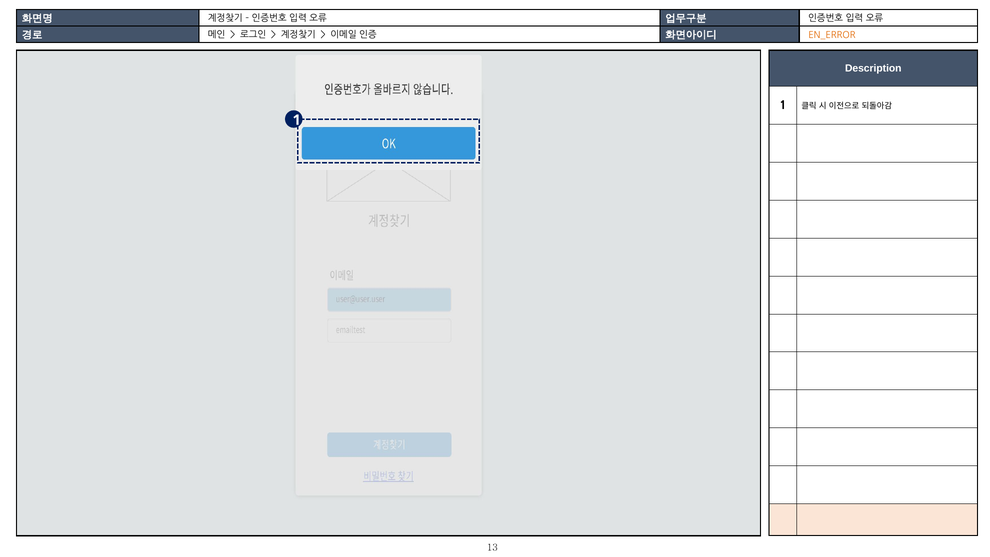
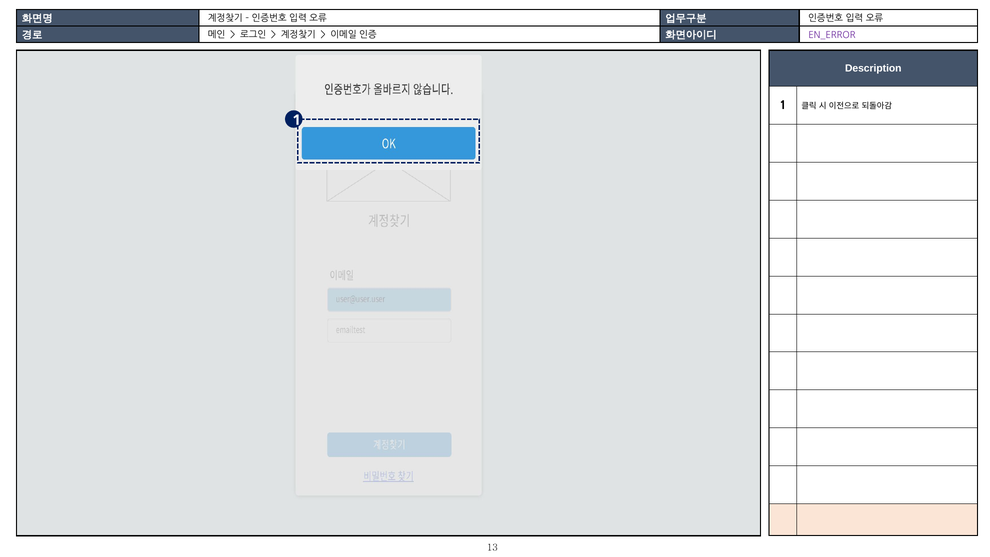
EN_ERROR colour: orange -> purple (832, 35)
